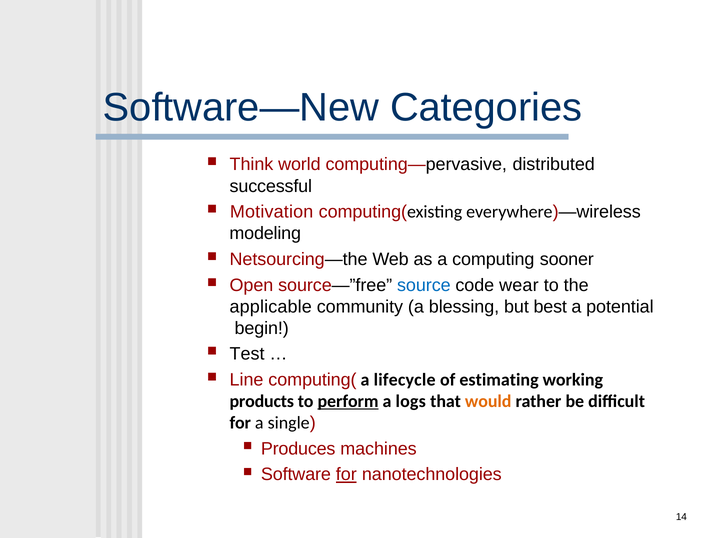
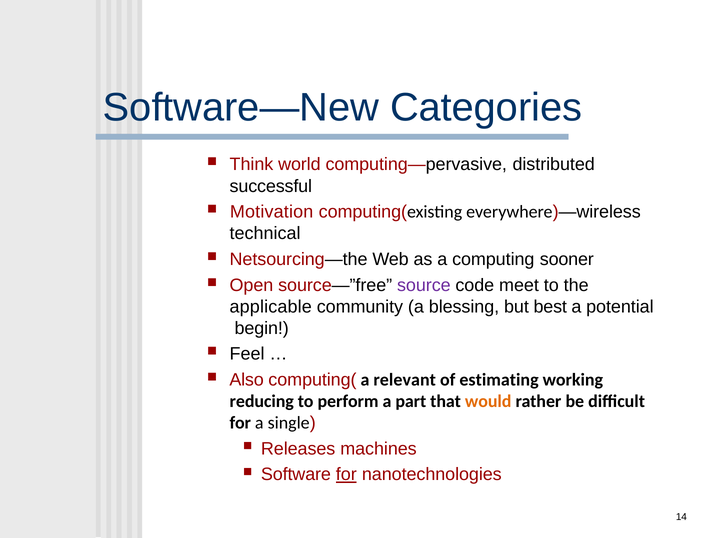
modeling: modeling -> technical (265, 234)
source colour: blue -> purple (424, 285)
wear: wear -> meet (519, 285)
Test: Test -> Feel (247, 354)
Line: Line -> Also (247, 380)
lifecycle: lifecycle -> relevant (405, 380)
products: products -> reducing (262, 402)
perform underline: present -> none (348, 402)
logs: logs -> part (411, 402)
Produces: Produces -> Releases (298, 449)
